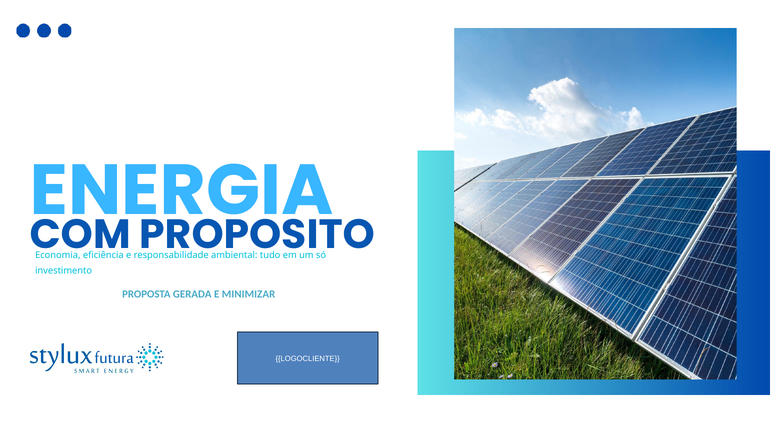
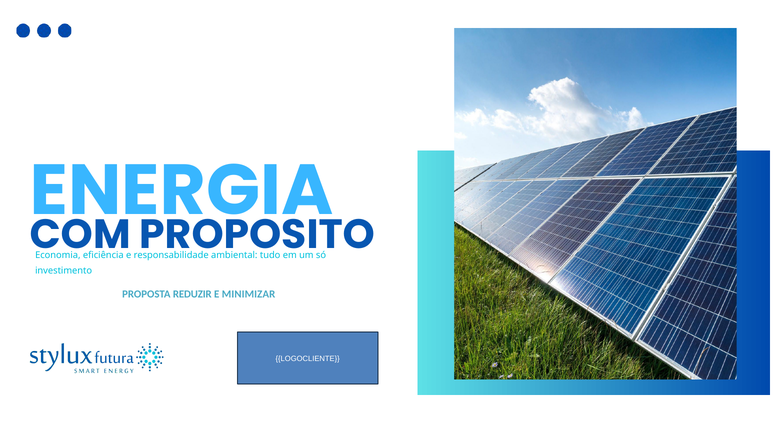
GERADA: GERADA -> REDUZIR (192, 294)
